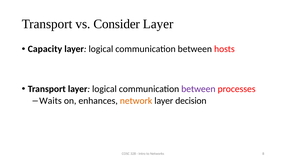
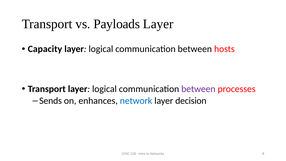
Consider: Consider -> Payloads (117, 24)
Waits: Waits -> Sends (51, 101)
network colour: orange -> blue (136, 101)
